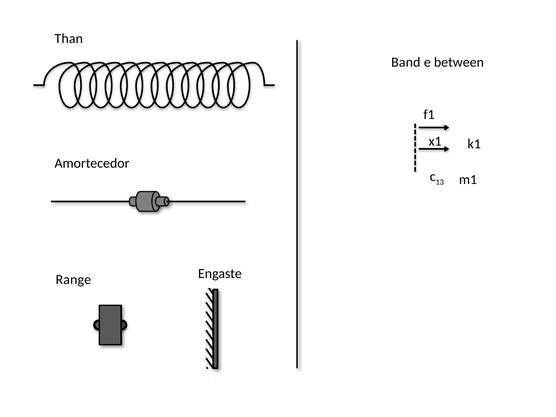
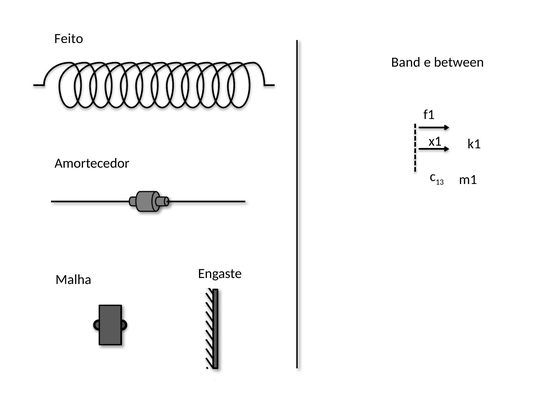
Than: Than -> Feito (69, 39)
Range: Range -> Malha (73, 280)
